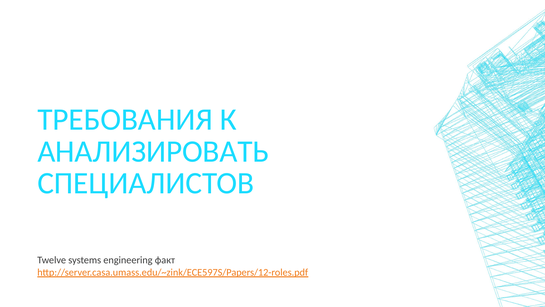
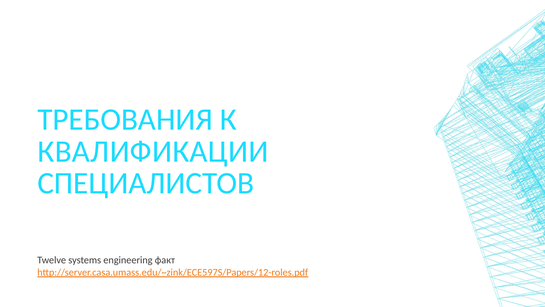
АНАЛИЗИРОВАТЬ: АНАЛИЗИРОВАТЬ -> КВАЛИФИКАЦИИ (153, 151)
